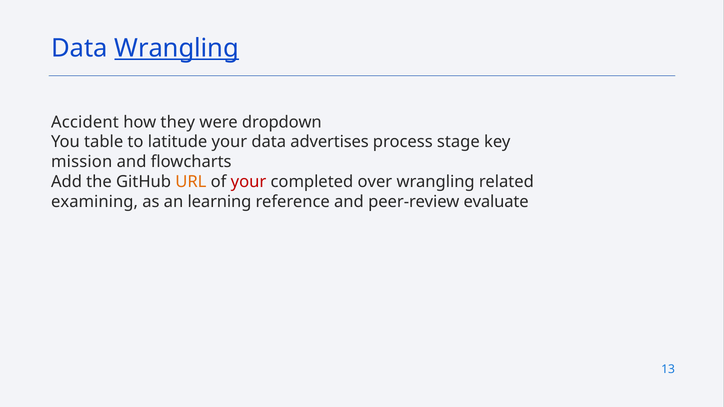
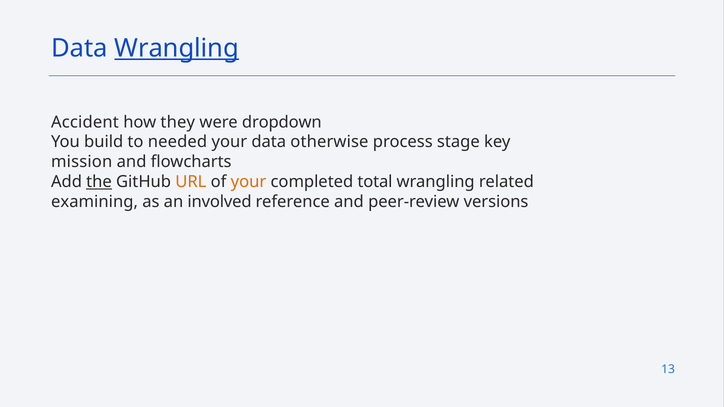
table: table -> build (104, 142)
latitude: latitude -> needed (177, 142)
advertises: advertises -> otherwise (329, 142)
the underline: none -> present (99, 182)
your colour: red -> orange (249, 182)
over: over -> total (375, 182)
learning: learning -> involved (220, 202)
evaluate: evaluate -> versions (496, 202)
